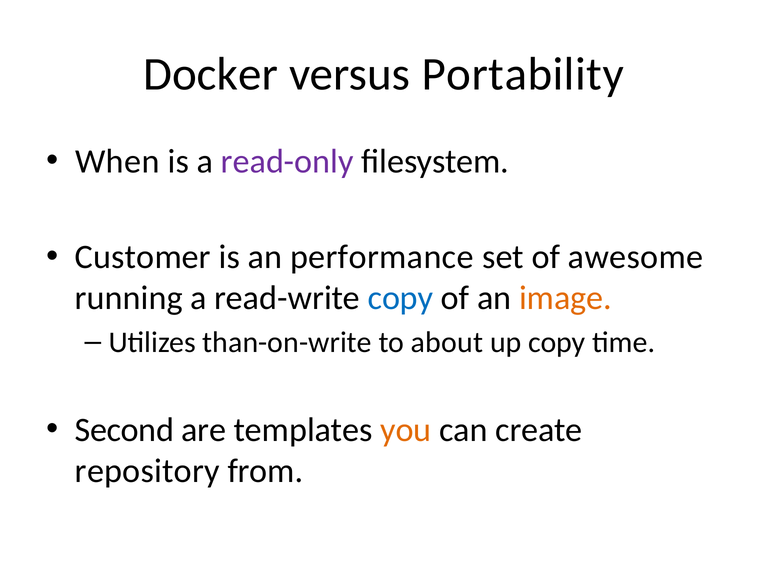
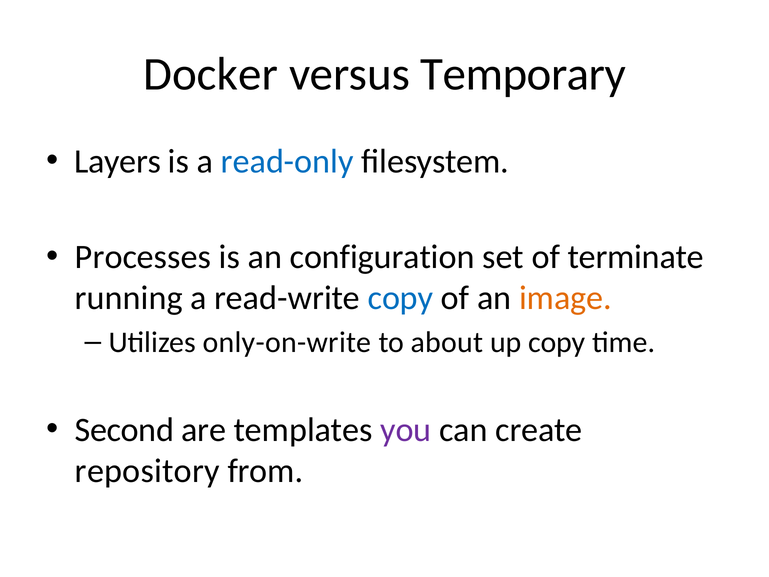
Portability: Portability -> Temporary (523, 74)
When: When -> Layers (118, 161)
read-only colour: purple -> blue (287, 161)
Customer: Customer -> Processes (143, 257)
performance: performance -> configuration (382, 257)
awesome: awesome -> terminate (636, 257)
than-on-write: than-on-write -> only-on-write (287, 342)
you colour: orange -> purple (406, 430)
